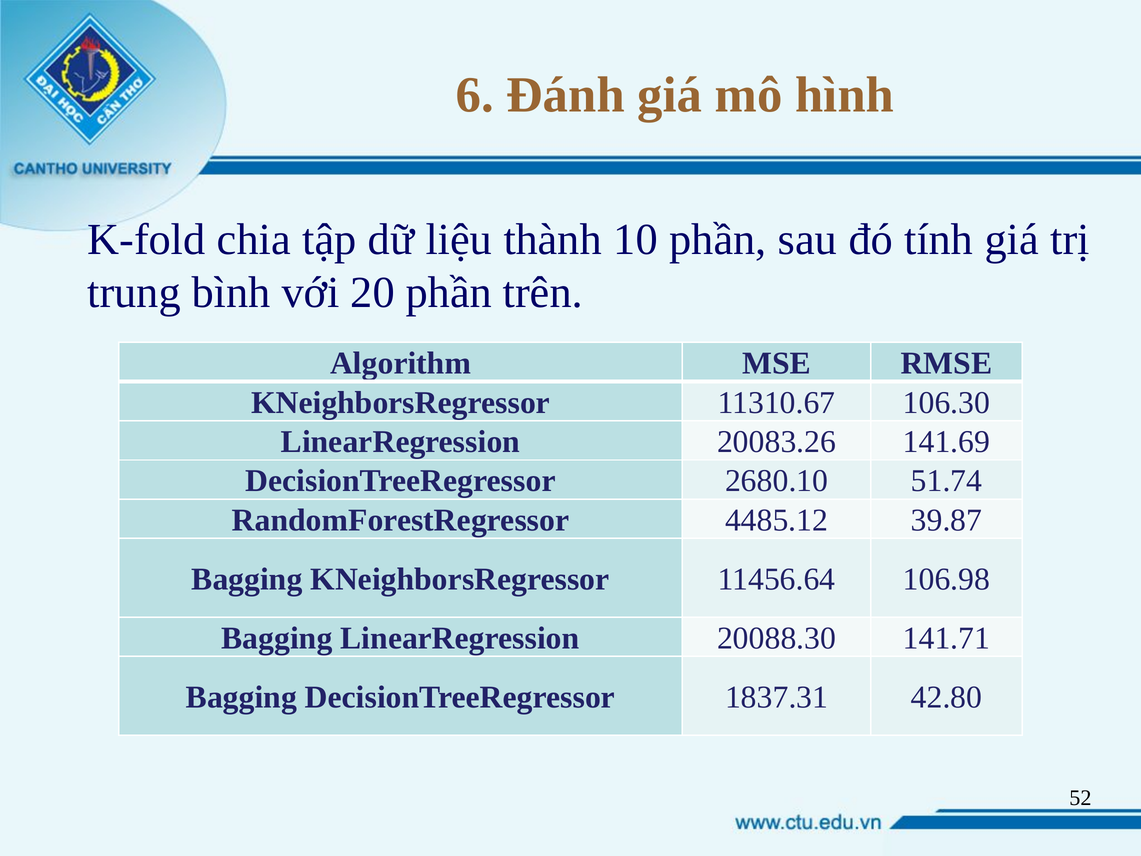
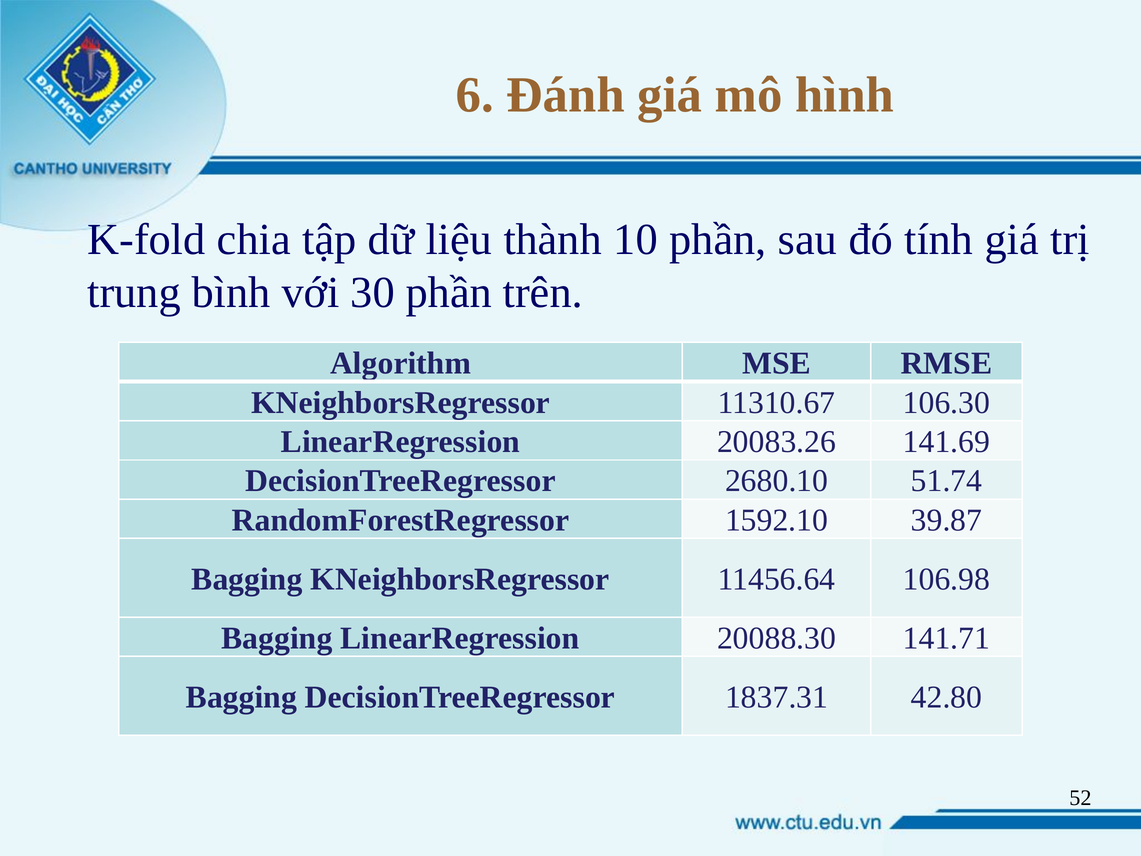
20: 20 -> 30 (373, 293)
4485.12: 4485.12 -> 1592.10 (777, 520)
